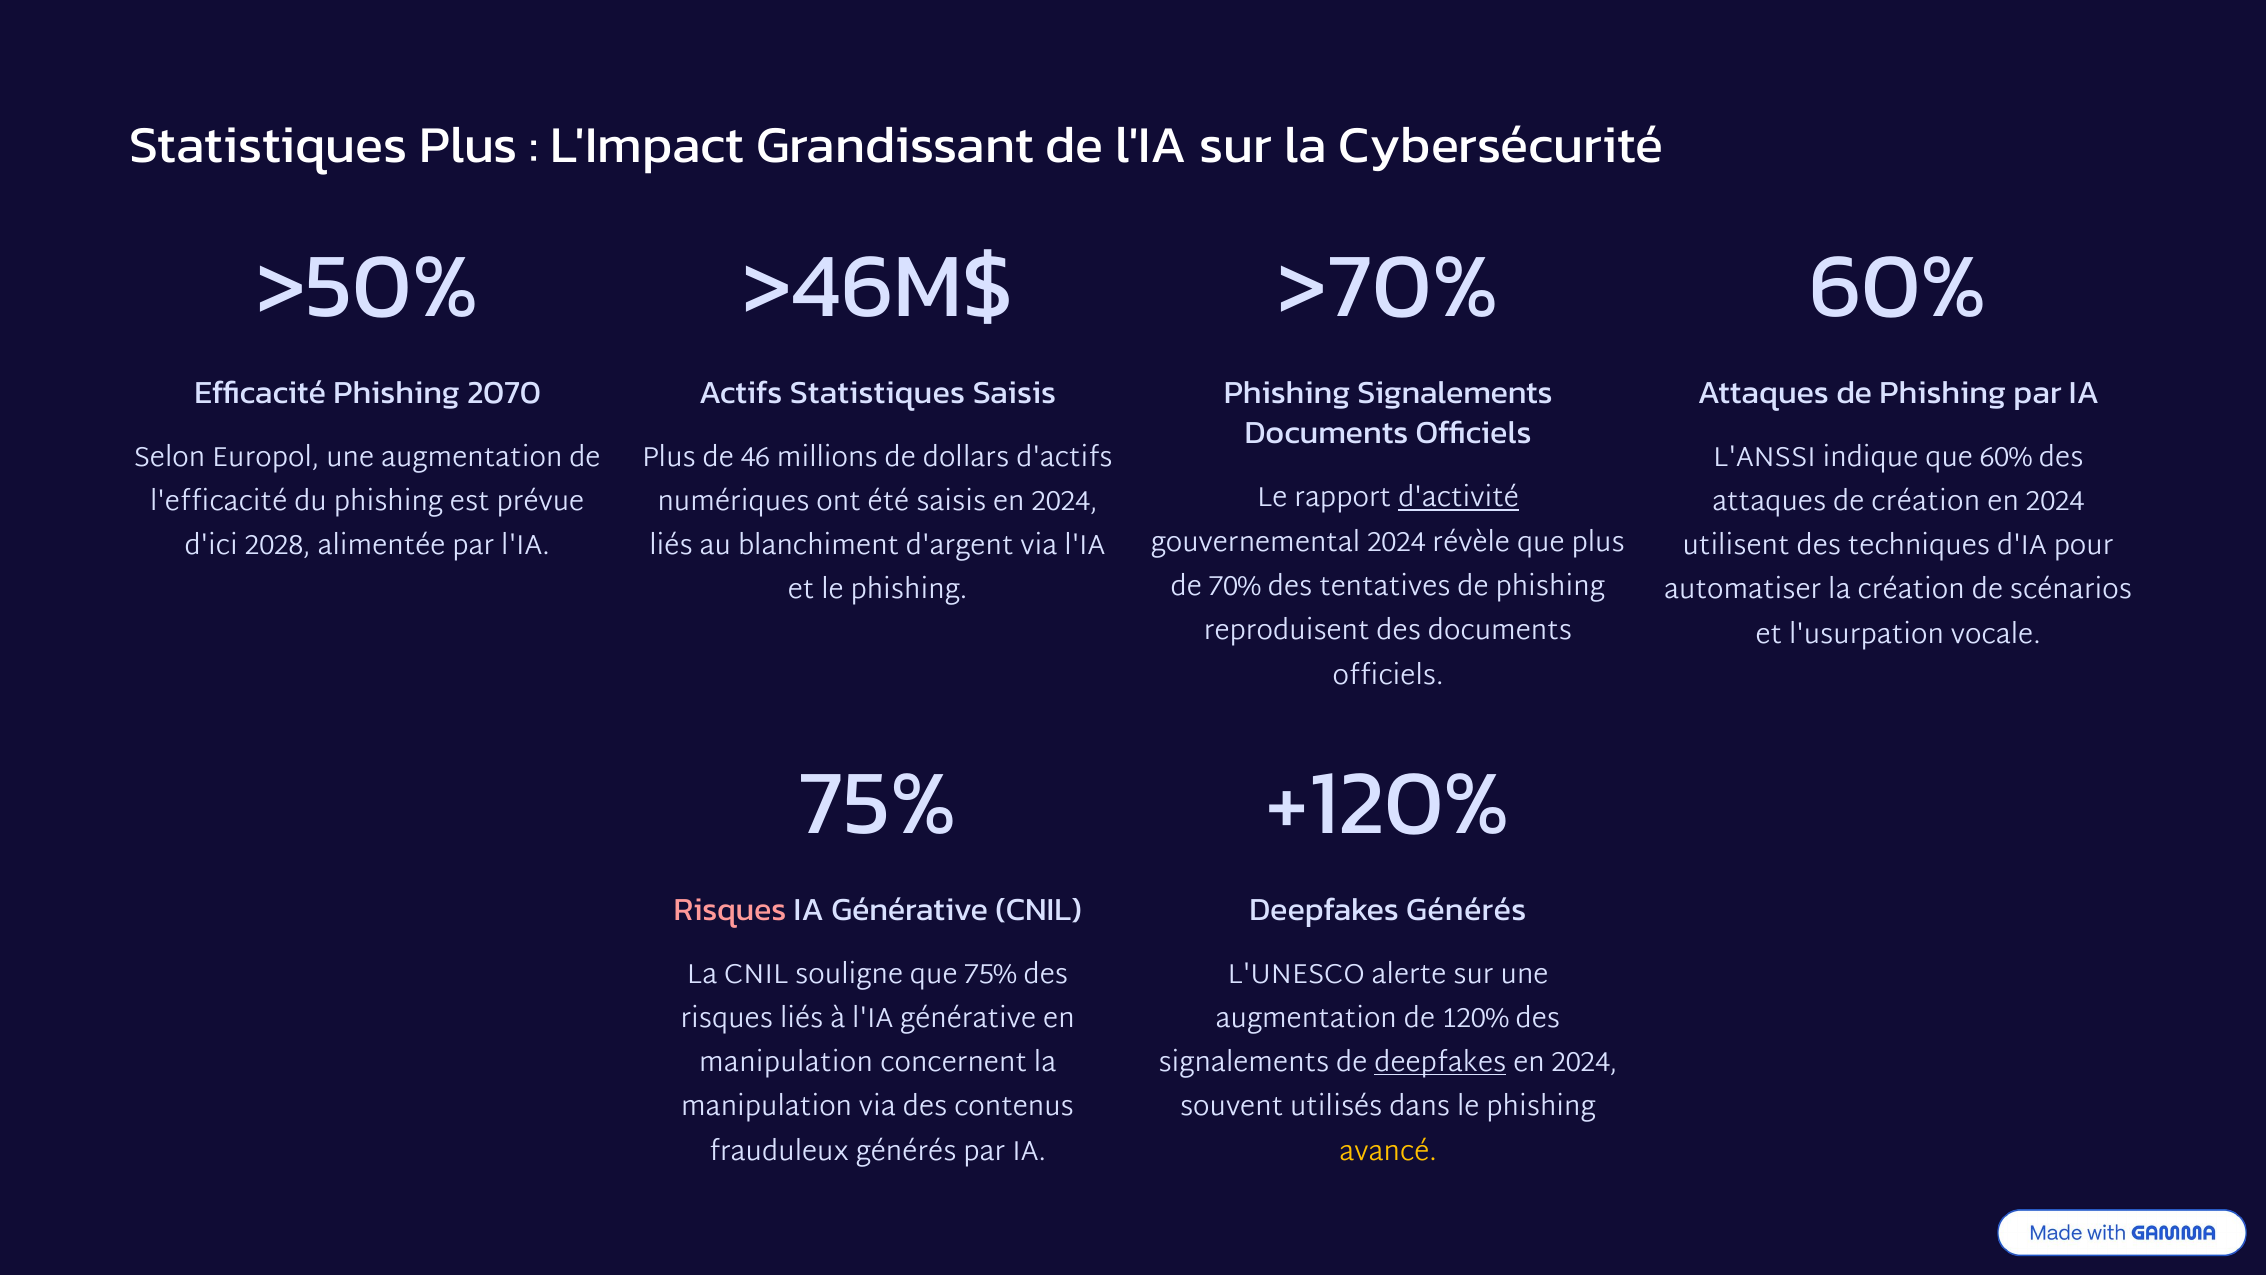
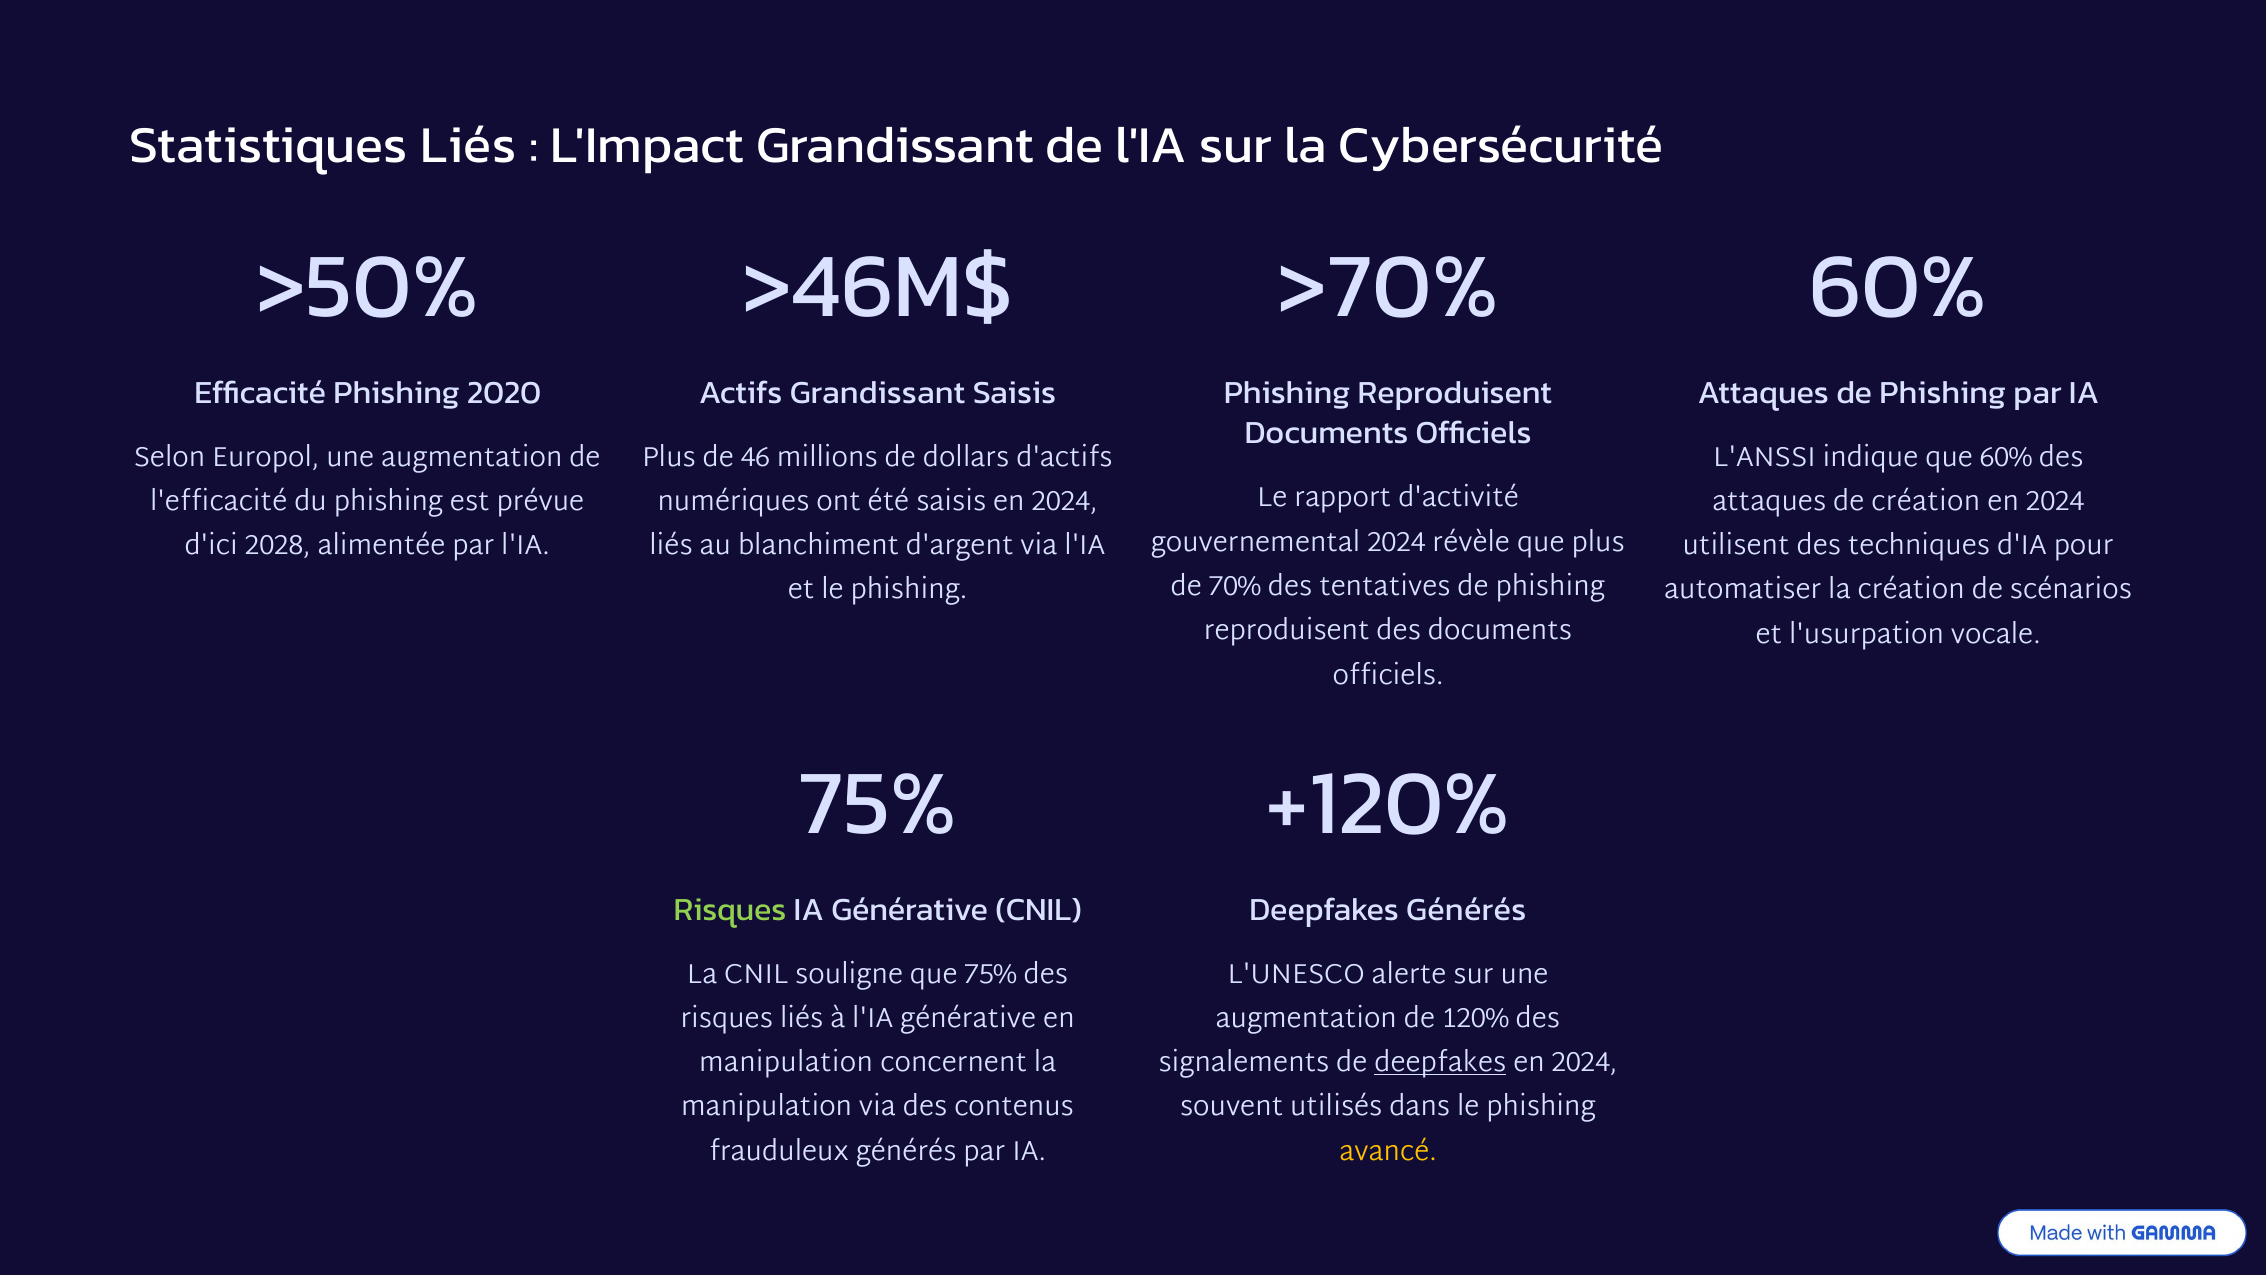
Statistiques Plus: Plus -> Liés (468, 145)
2070: 2070 -> 2020 (504, 393)
Actifs Statistiques: Statistiques -> Grandissant (877, 393)
Signalements: Signalements -> Reproduisent (1455, 393)
d'activité underline: present -> none (1459, 498)
Risques colour: pink -> light green (730, 910)
